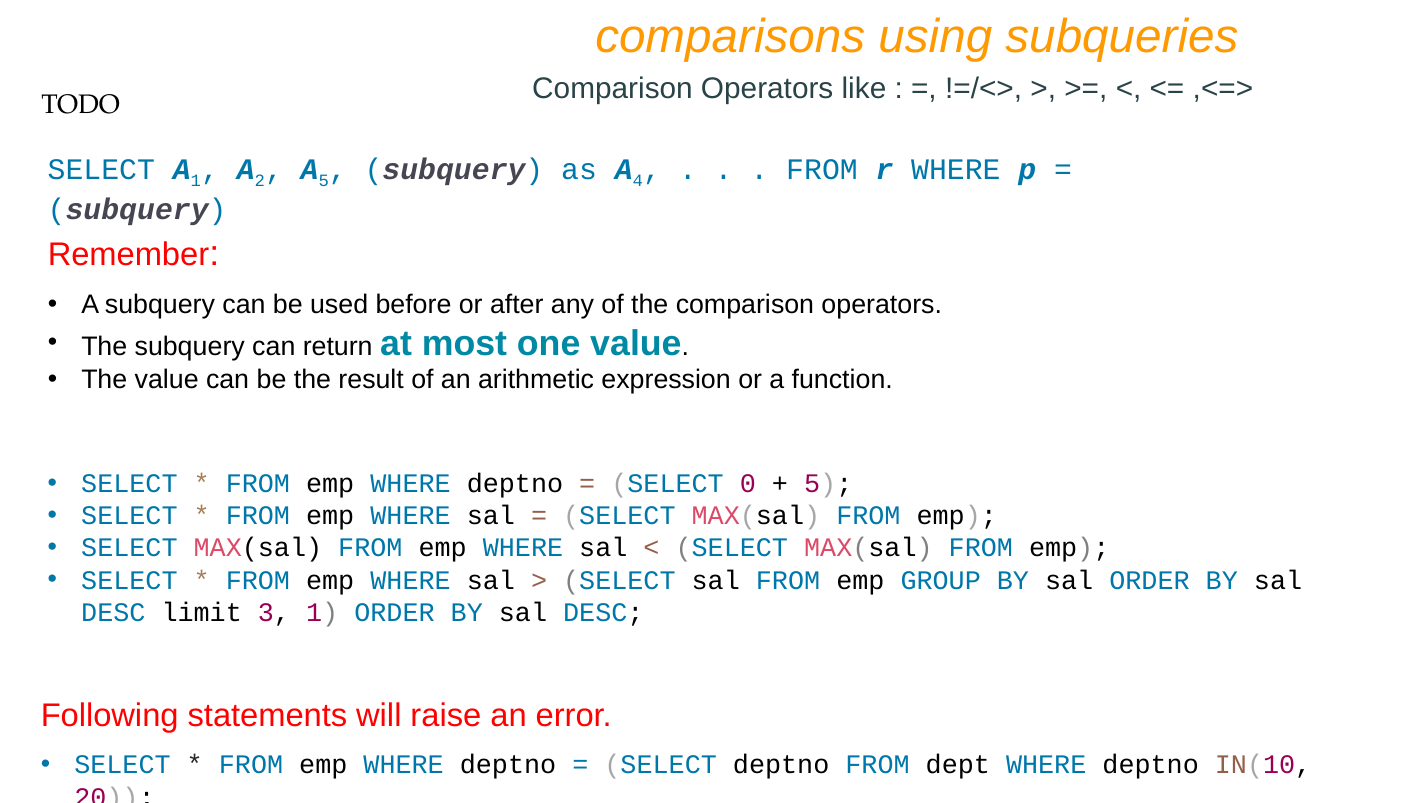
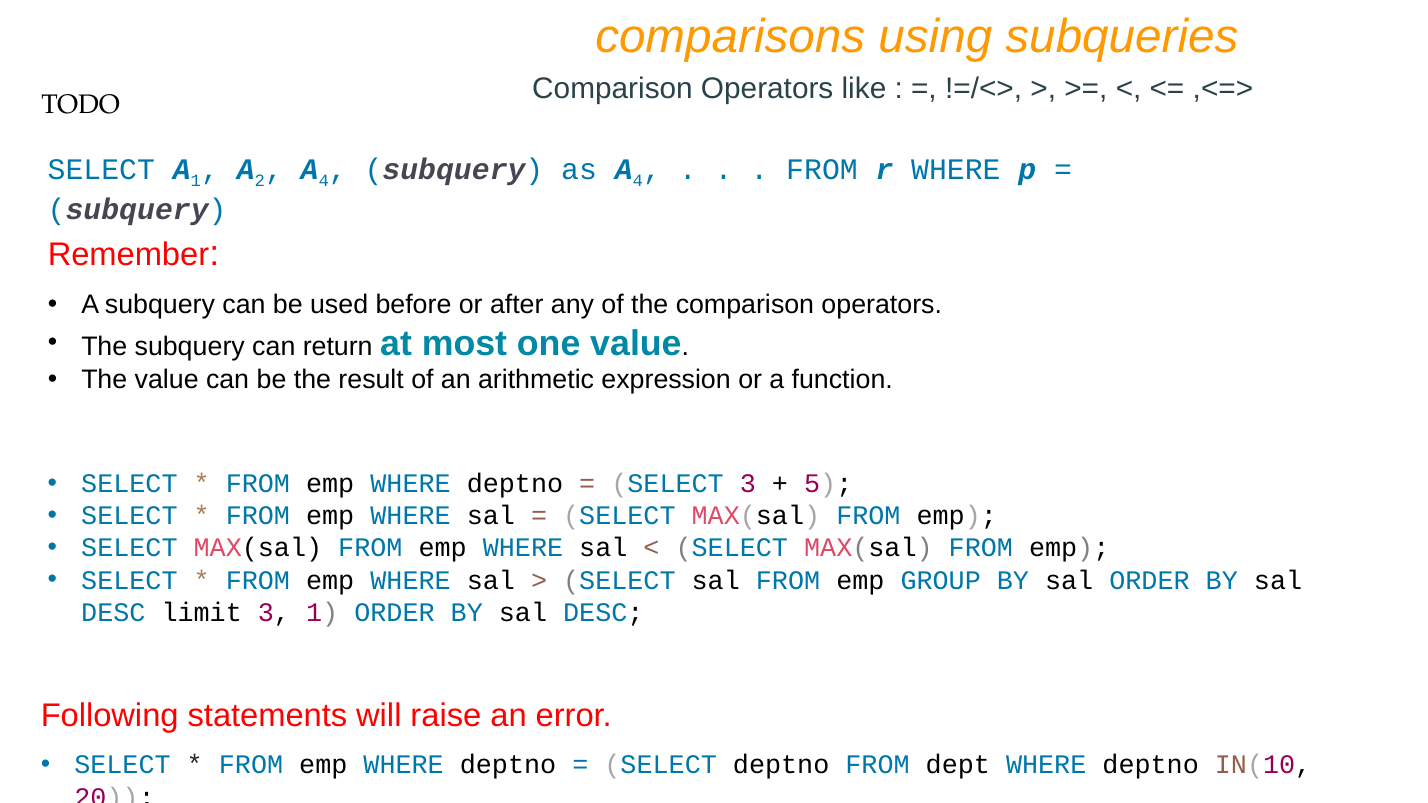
5: 5 -> 4 (324, 181)
SELECT 0: 0 -> 3 (748, 484)
